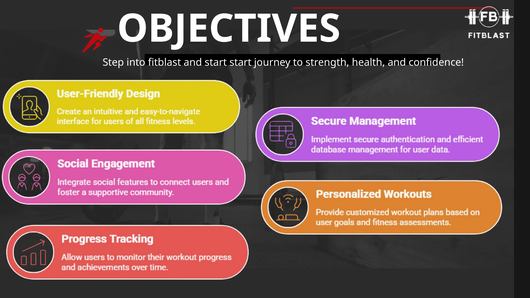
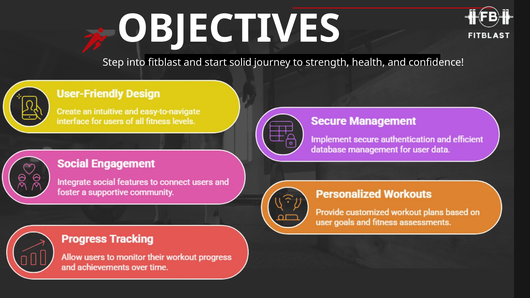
start start: start -> solid (240, 62)
